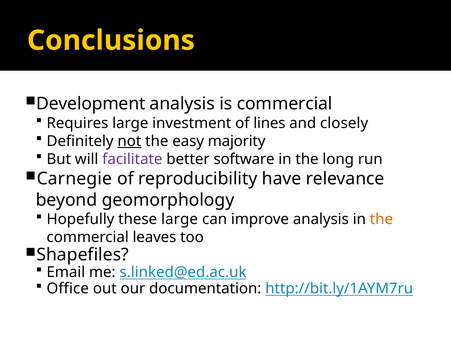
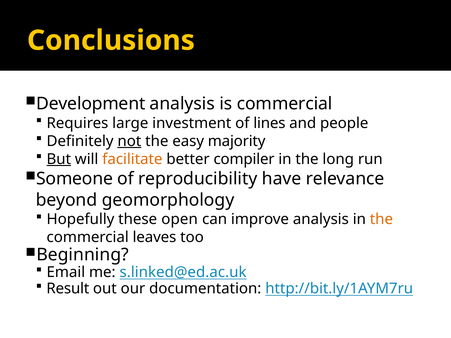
closely: closely -> people (344, 123)
But underline: none -> present (59, 159)
facilitate colour: purple -> orange (132, 159)
software: software -> compiler (244, 159)
Carnegie: Carnegie -> Someone (75, 179)
these large: large -> open (180, 219)
Shapefiles: Shapefiles -> Beginning (83, 255)
Office: Office -> Result (68, 289)
